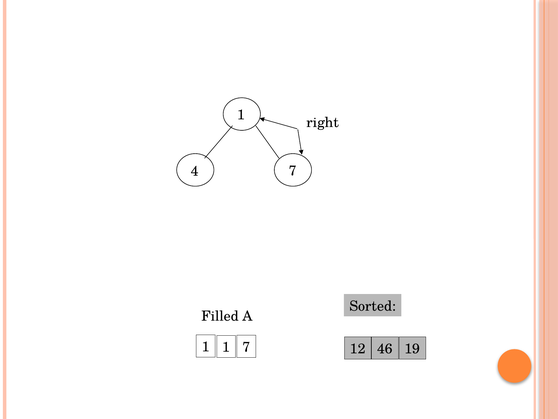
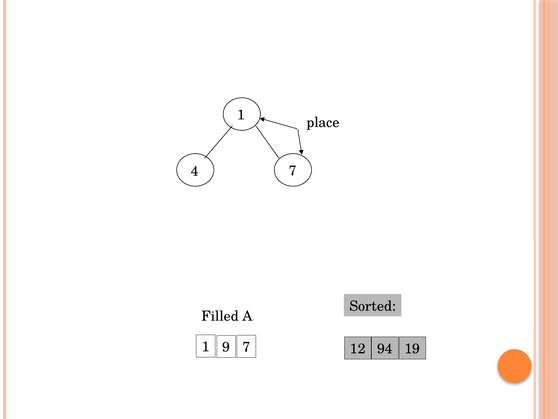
right: right -> place (323, 123)
1 1: 1 -> 9 (226, 347)
46: 46 -> 94 (385, 348)
